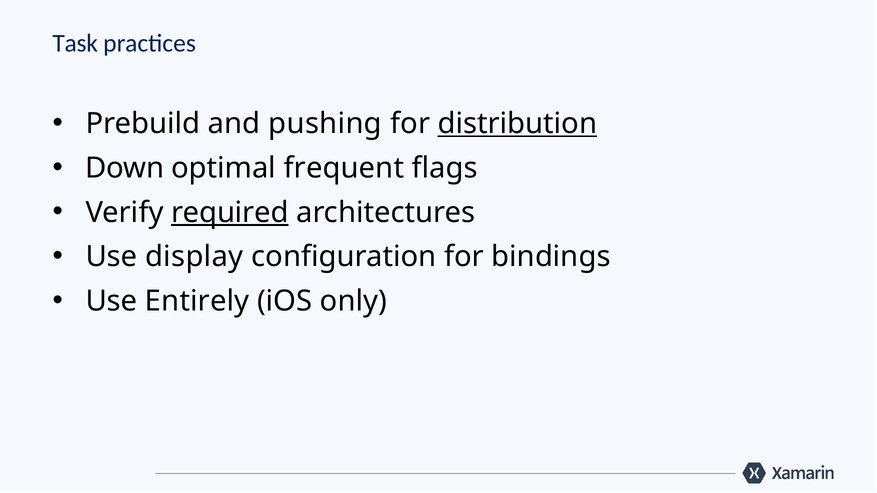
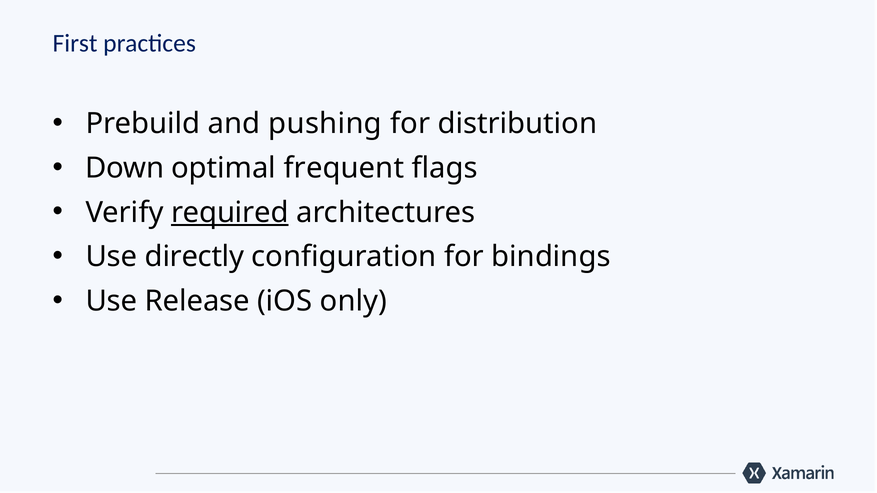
Task: Task -> First (75, 43)
distribution underline: present -> none (517, 124)
display: display -> directly (194, 257)
Entirely: Entirely -> Release (197, 301)
